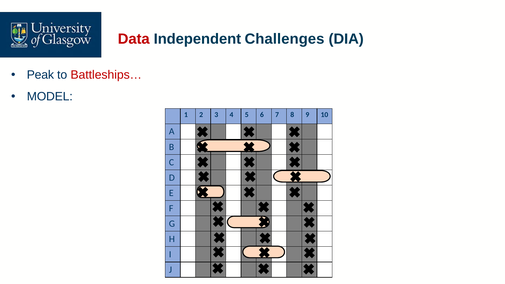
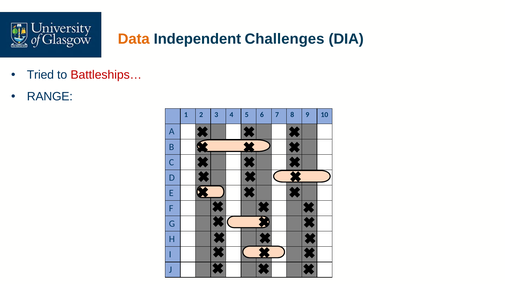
Data colour: red -> orange (134, 39)
Peak: Peak -> Tried (40, 75)
MODEL: MODEL -> RANGE (50, 97)
